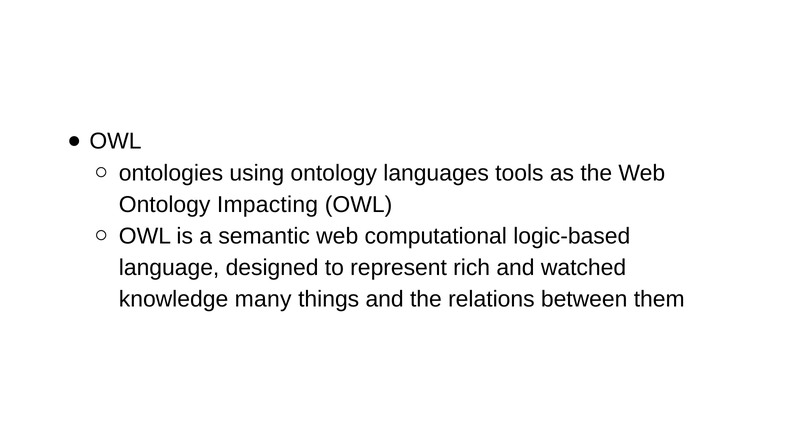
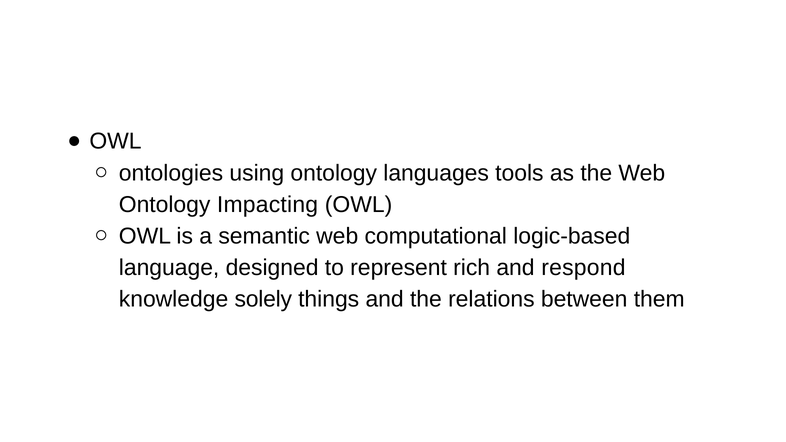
watched: watched -> respond (583, 268)
many: many -> solely (263, 299)
